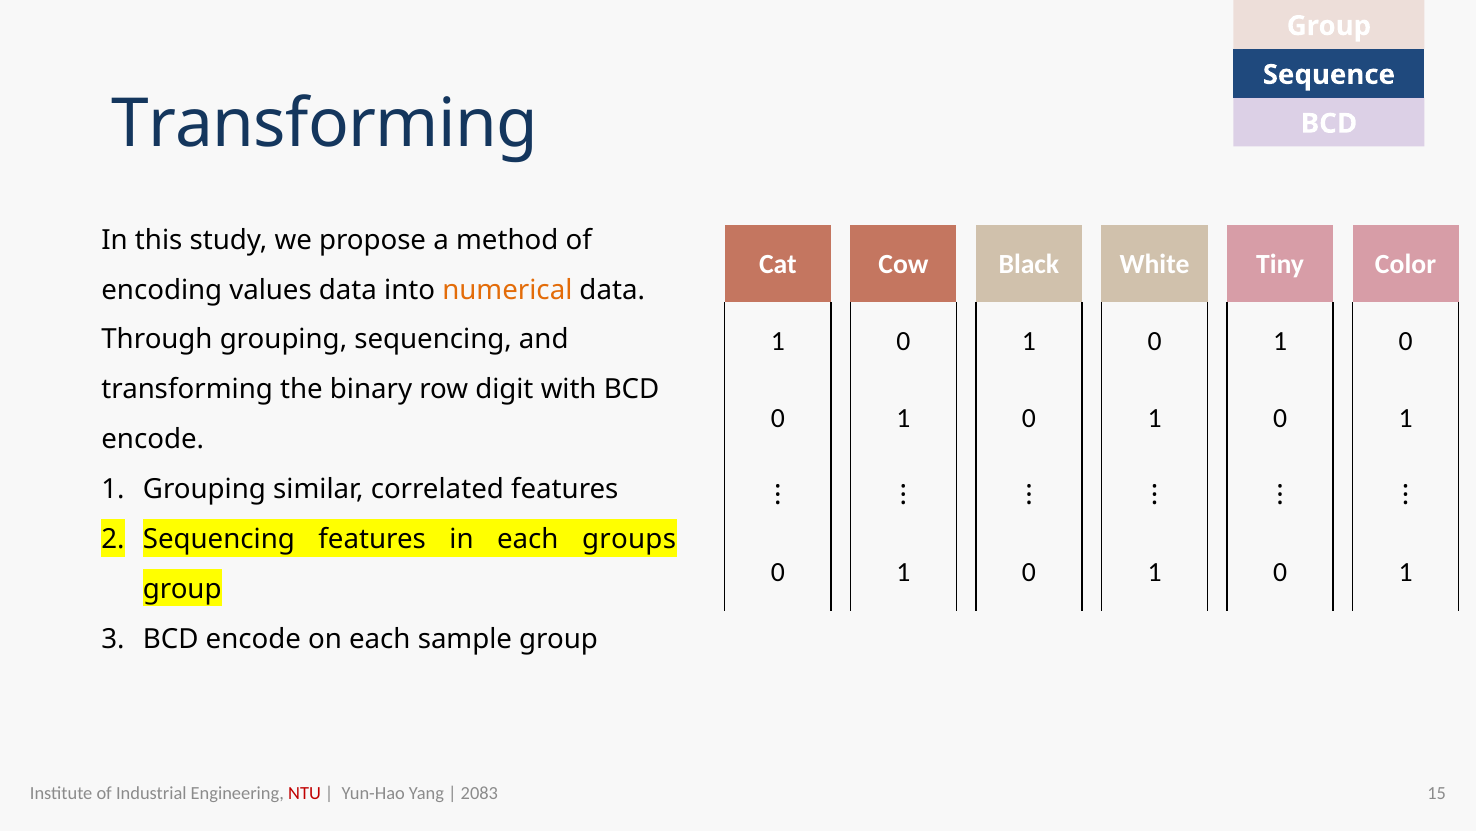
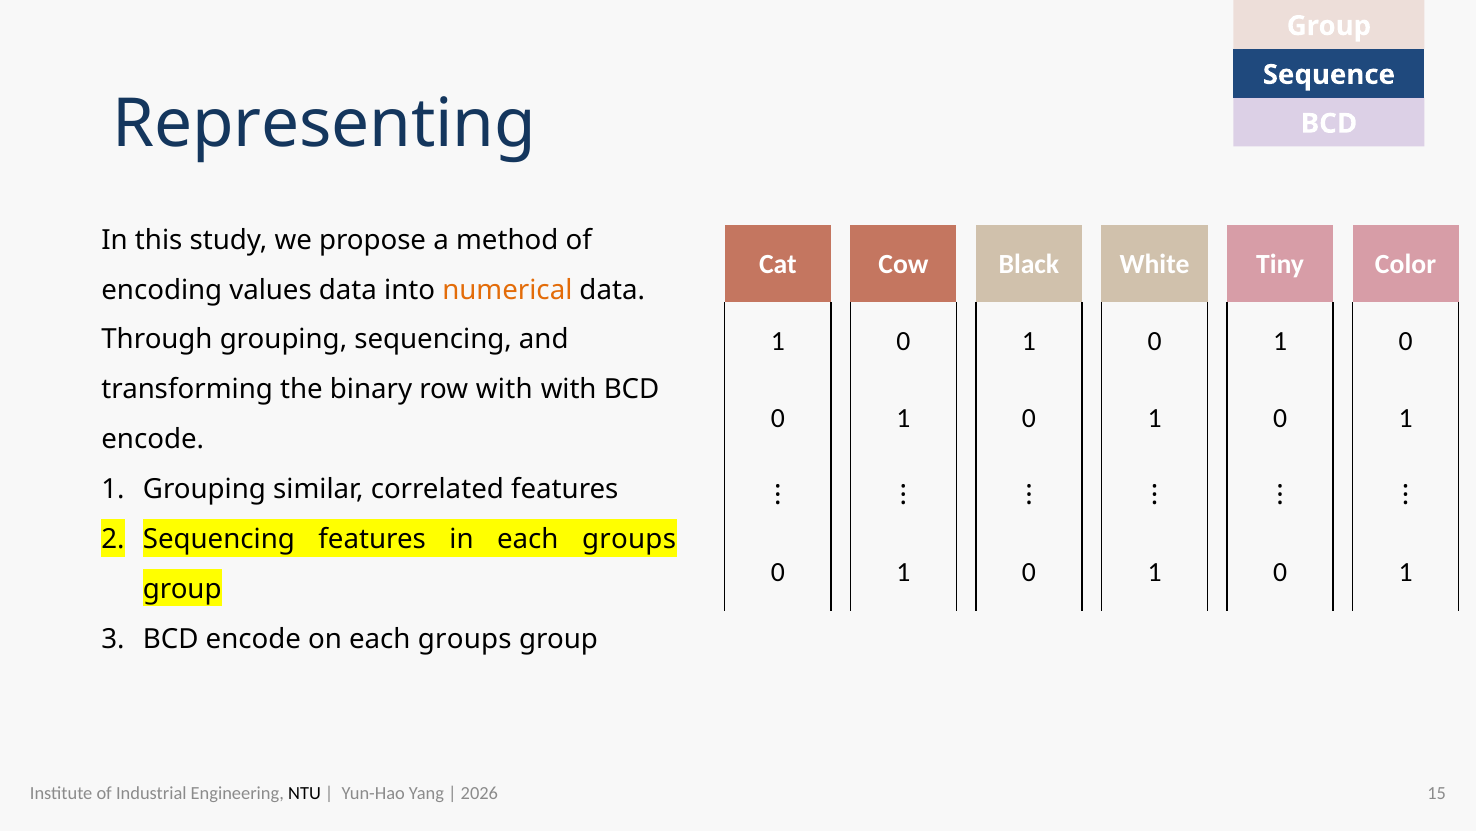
Transforming: Transforming -> Representing (324, 124)
row digit: digit -> with (504, 389)
on each sample: sample -> groups (465, 638)
NTU colour: red -> black (304, 793)
2083: 2083 -> 2026 (479, 793)
